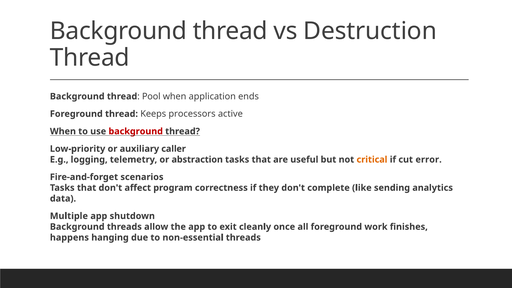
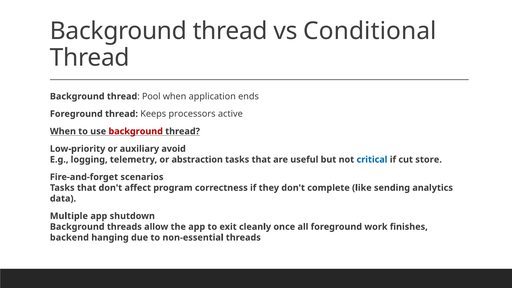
Destruction: Destruction -> Conditional (370, 31)
caller: caller -> avoid (174, 149)
critical colour: orange -> blue (372, 160)
error: error -> store (429, 160)
happens: happens -> backend (69, 238)
